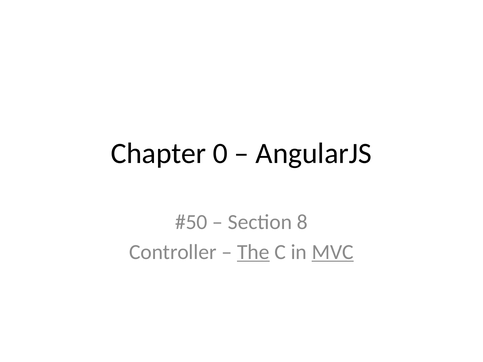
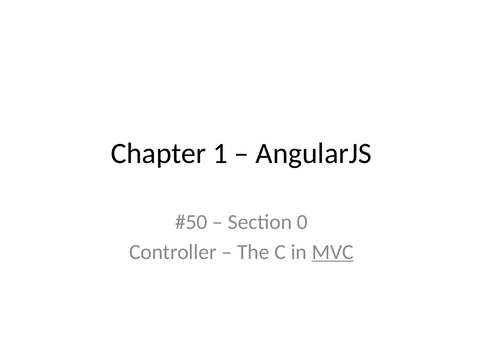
0: 0 -> 1 (220, 153)
8: 8 -> 0 (302, 222)
The underline: present -> none (253, 252)
